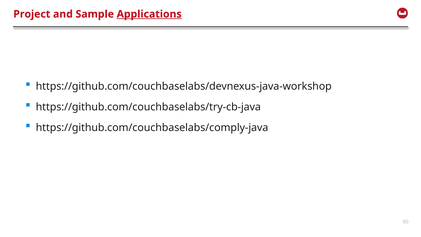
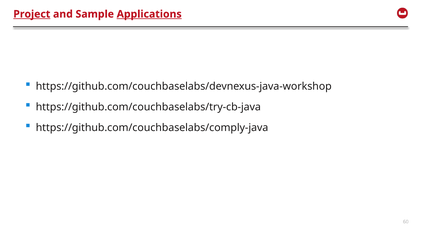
Project underline: none -> present (32, 14)
